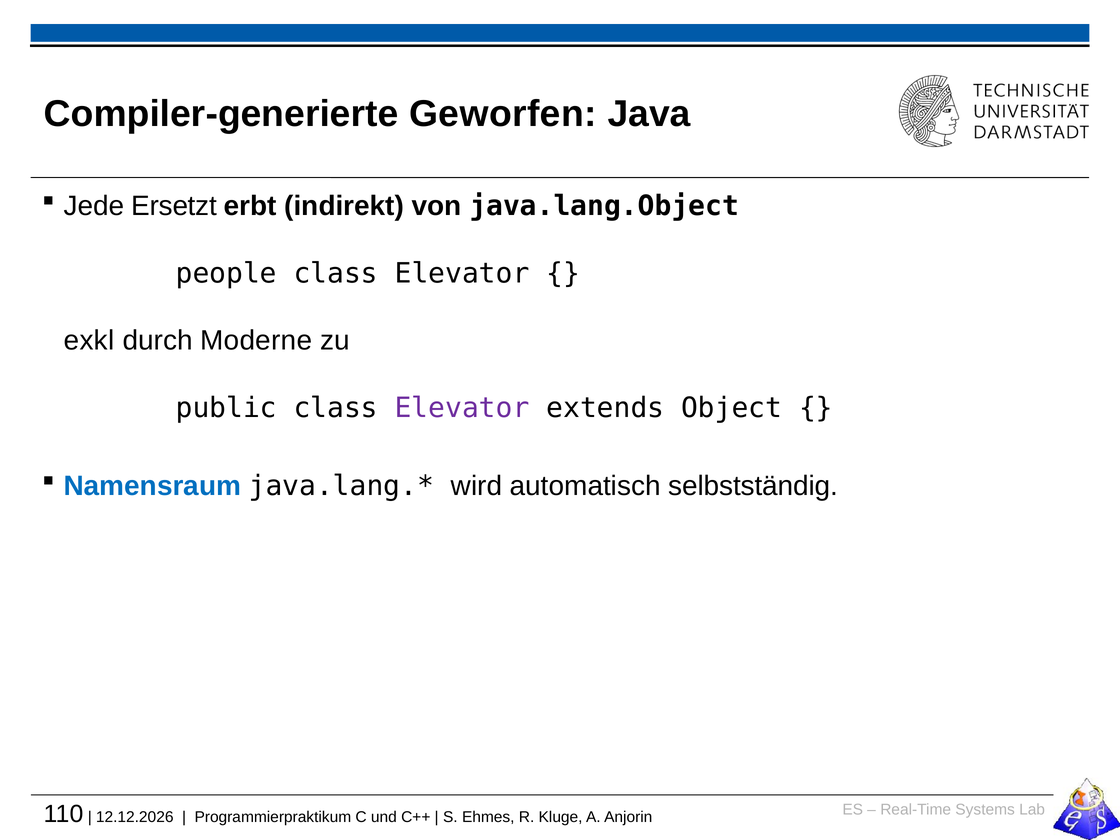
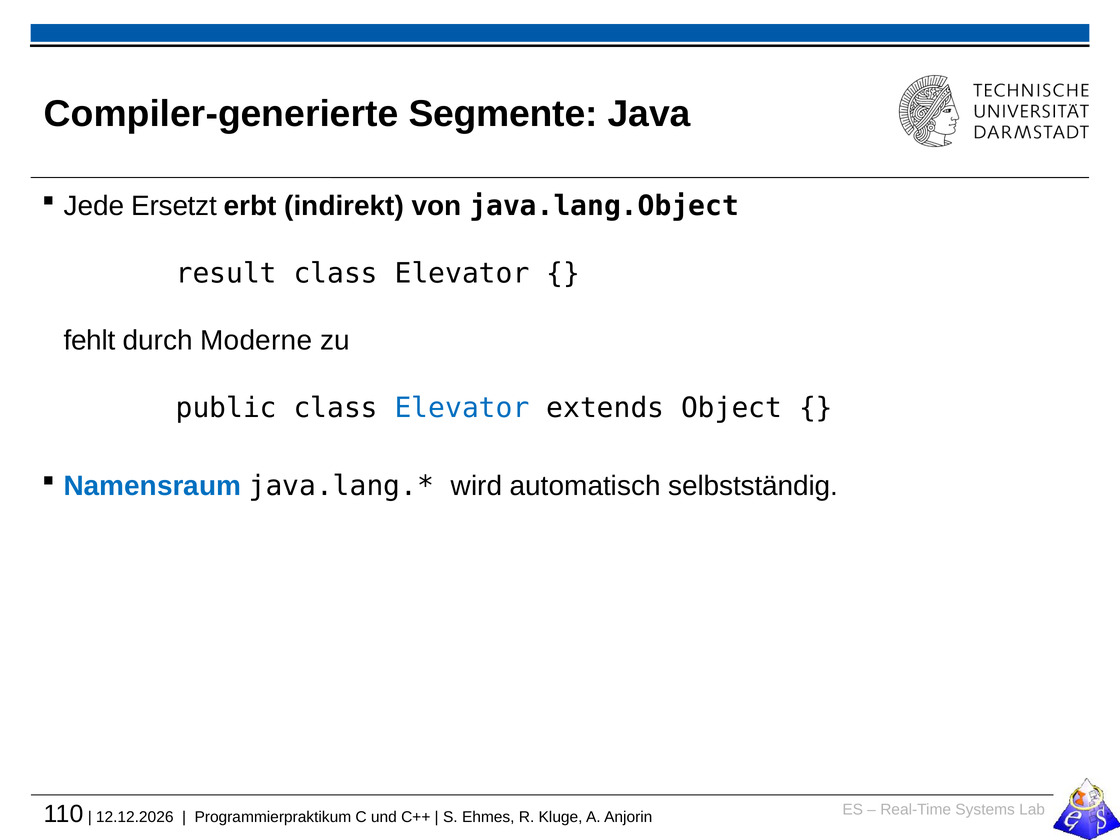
Geworfen: Geworfen -> Segmente (503, 114)
people: people -> result (226, 273)
exkl: exkl -> fehlt (89, 341)
Elevator colour: purple -> blue (462, 408)
